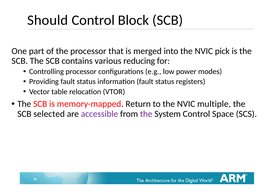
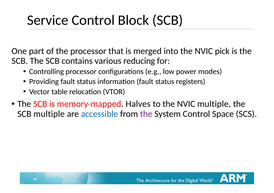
Should: Should -> Service (48, 20)
Return: Return -> Halves (138, 104)
SCB selected: selected -> multiple (49, 114)
accessible colour: purple -> blue (99, 114)
